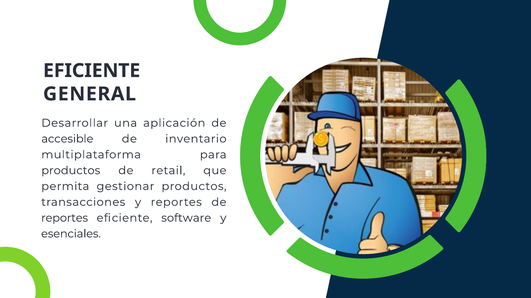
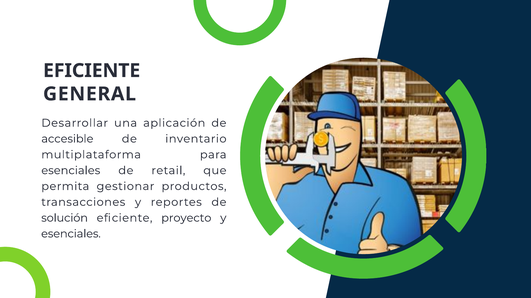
productos: productos -> esenciales (71, 171)
reportes: reportes -> solución (65, 218)
software: software -> proyecto (186, 218)
